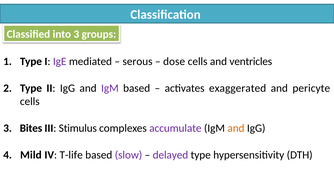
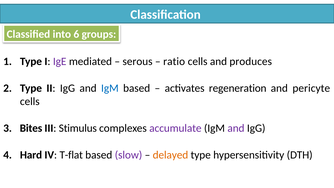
into 3: 3 -> 6 (76, 34)
dose: dose -> ratio (174, 61)
ventricles: ventricles -> produces (251, 61)
IgM colour: purple -> blue (110, 88)
exaggerated: exaggerated -> regeneration (238, 88)
and colour: orange -> purple (236, 128)
Mild: Mild -> Hard (31, 155)
T-life: T-life -> T-flat (71, 155)
delayed colour: purple -> orange (170, 155)
